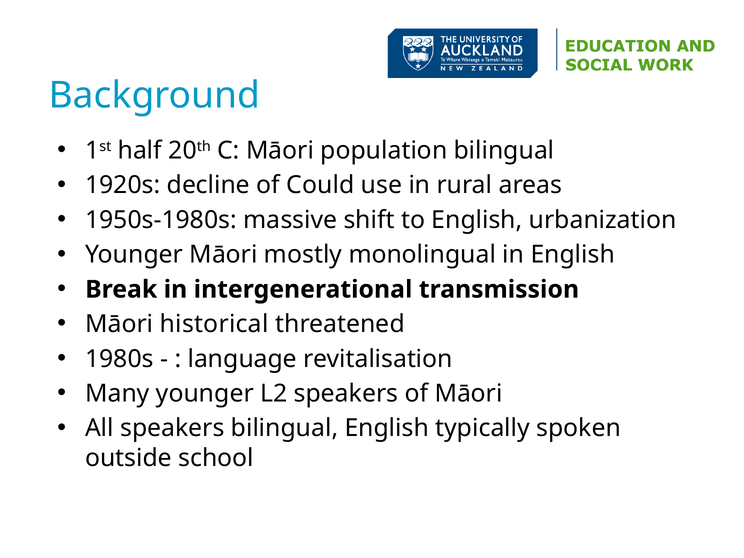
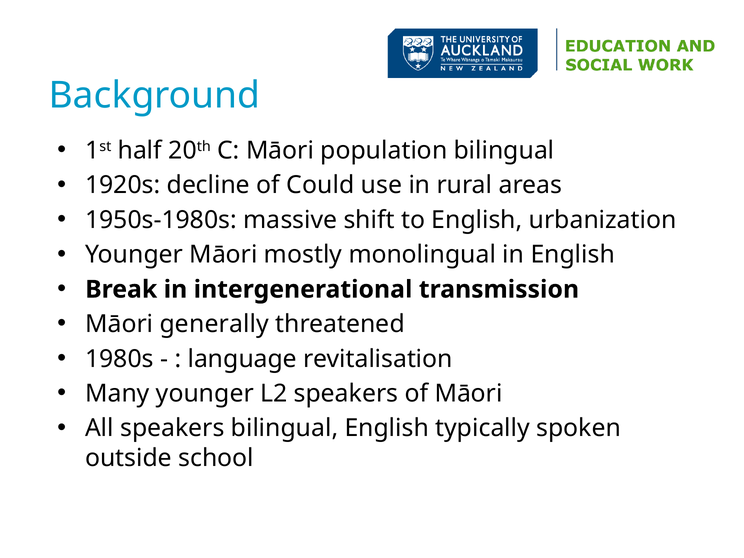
historical: historical -> generally (214, 324)
